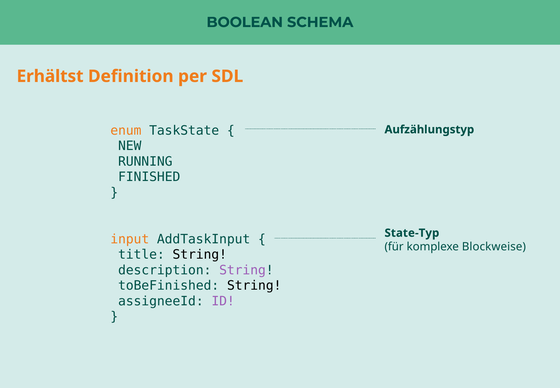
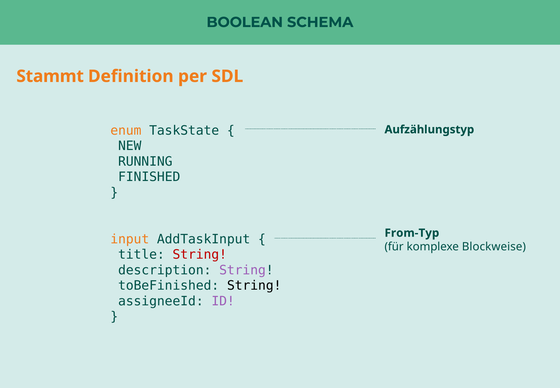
Erhältst: Erhältst -> Stammt (50, 76)
State-Typ: State-Typ -> From-Typ (412, 233)
String colour: black -> red (200, 254)
